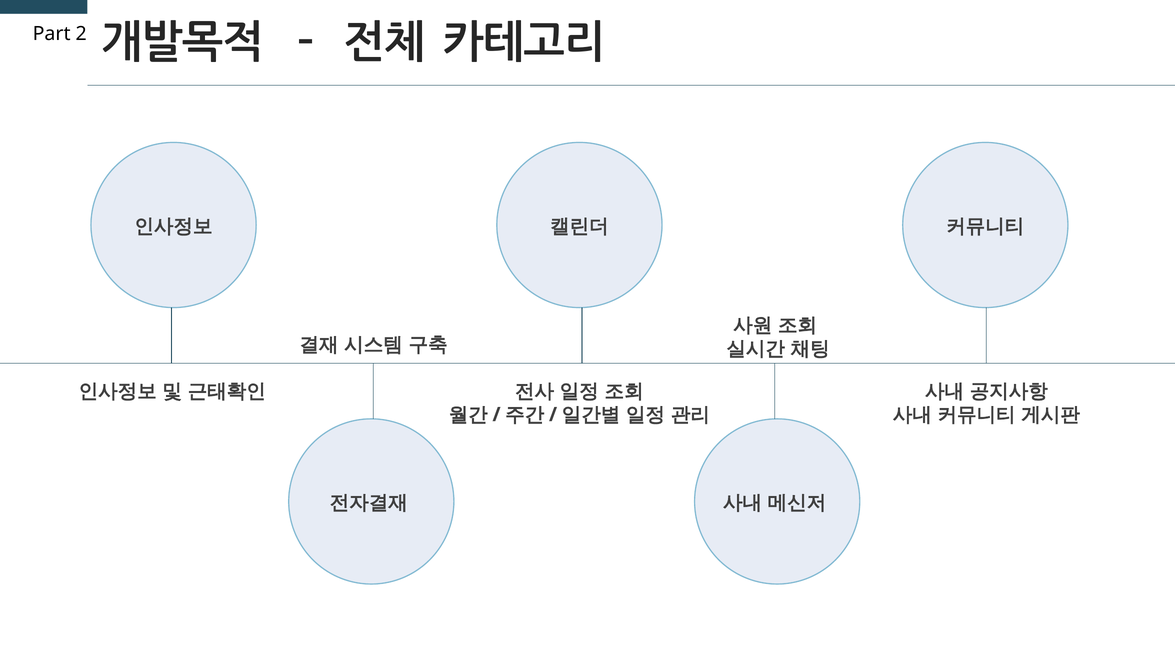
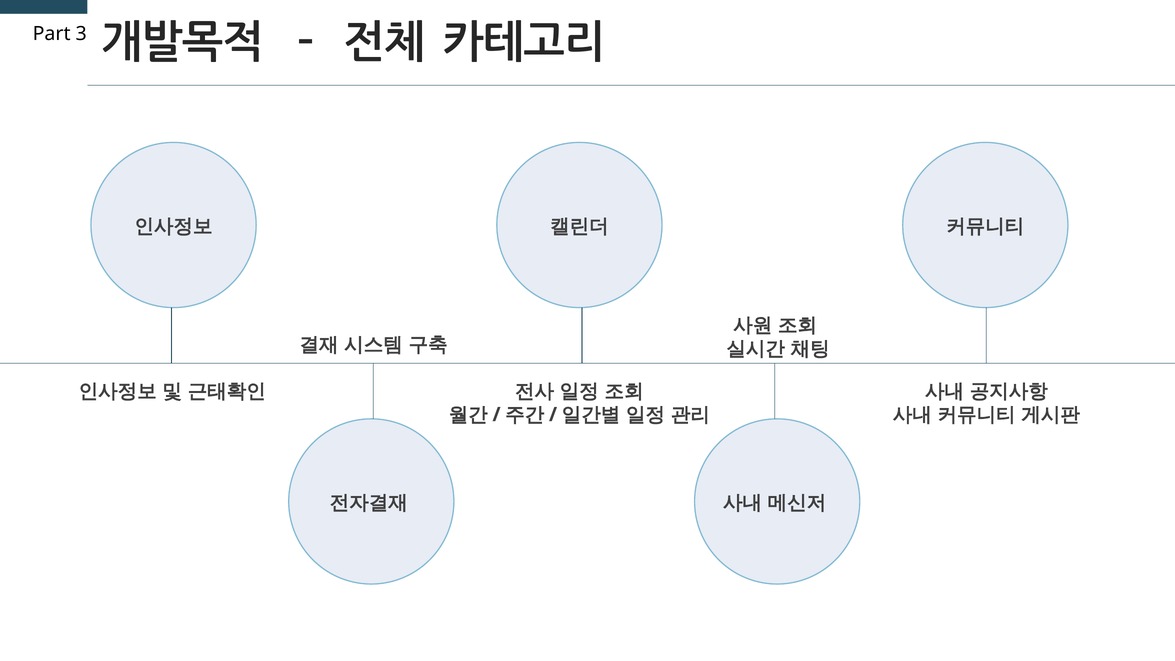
2: 2 -> 3 (81, 34)
